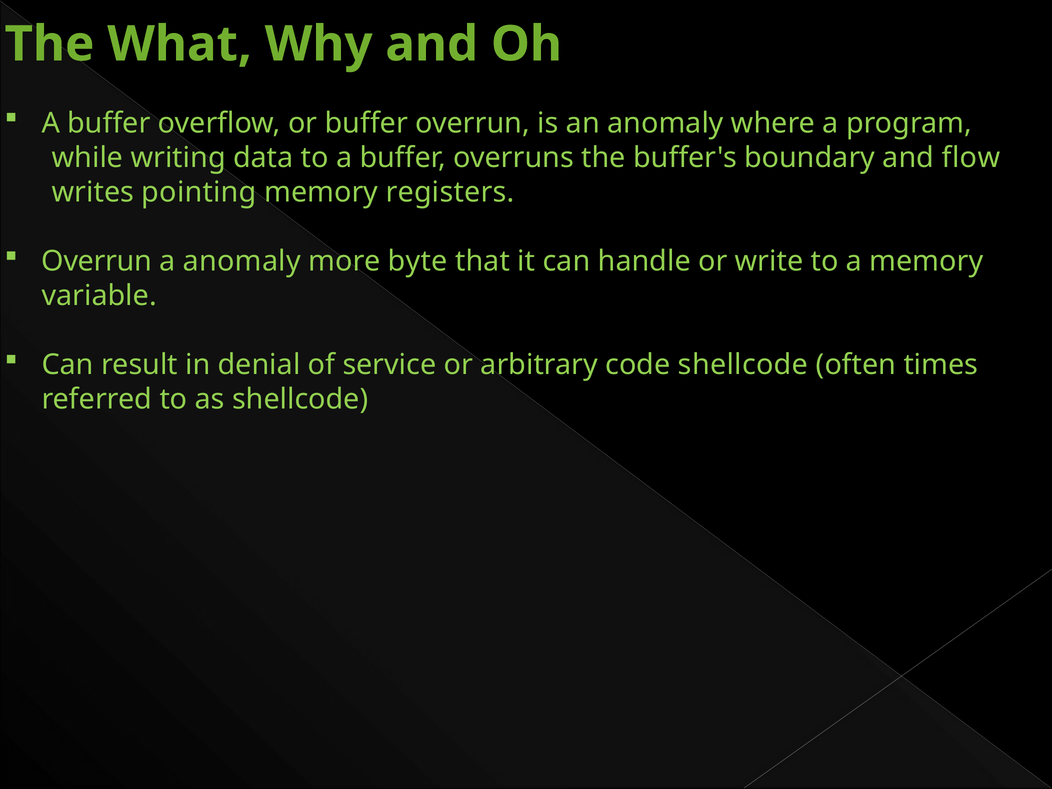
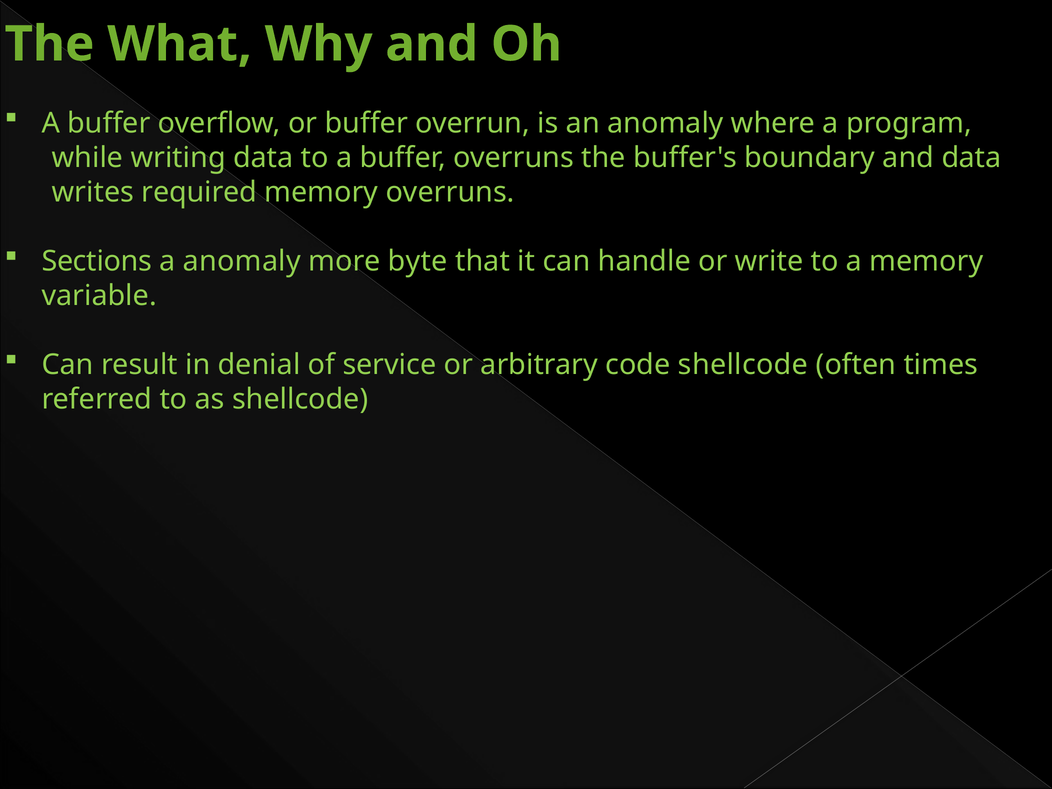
and flow: flow -> data (971, 158)
pointing: pointing -> required (199, 192)
memory registers: registers -> overruns (450, 192)
Overrun: Overrun -> Sections (97, 261)
